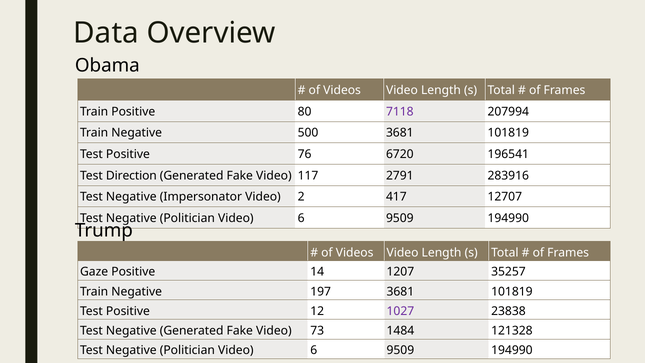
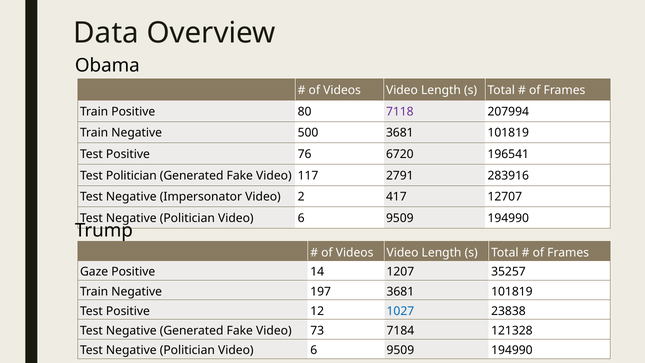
Test Direction: Direction -> Politician (131, 175)
1027 colour: purple -> blue (400, 311)
1484: 1484 -> 7184 (400, 331)
